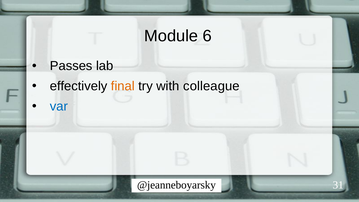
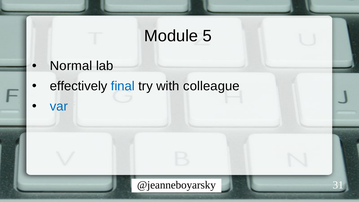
6: 6 -> 5 (207, 36)
Passes: Passes -> Normal (71, 66)
final colour: orange -> blue (123, 86)
